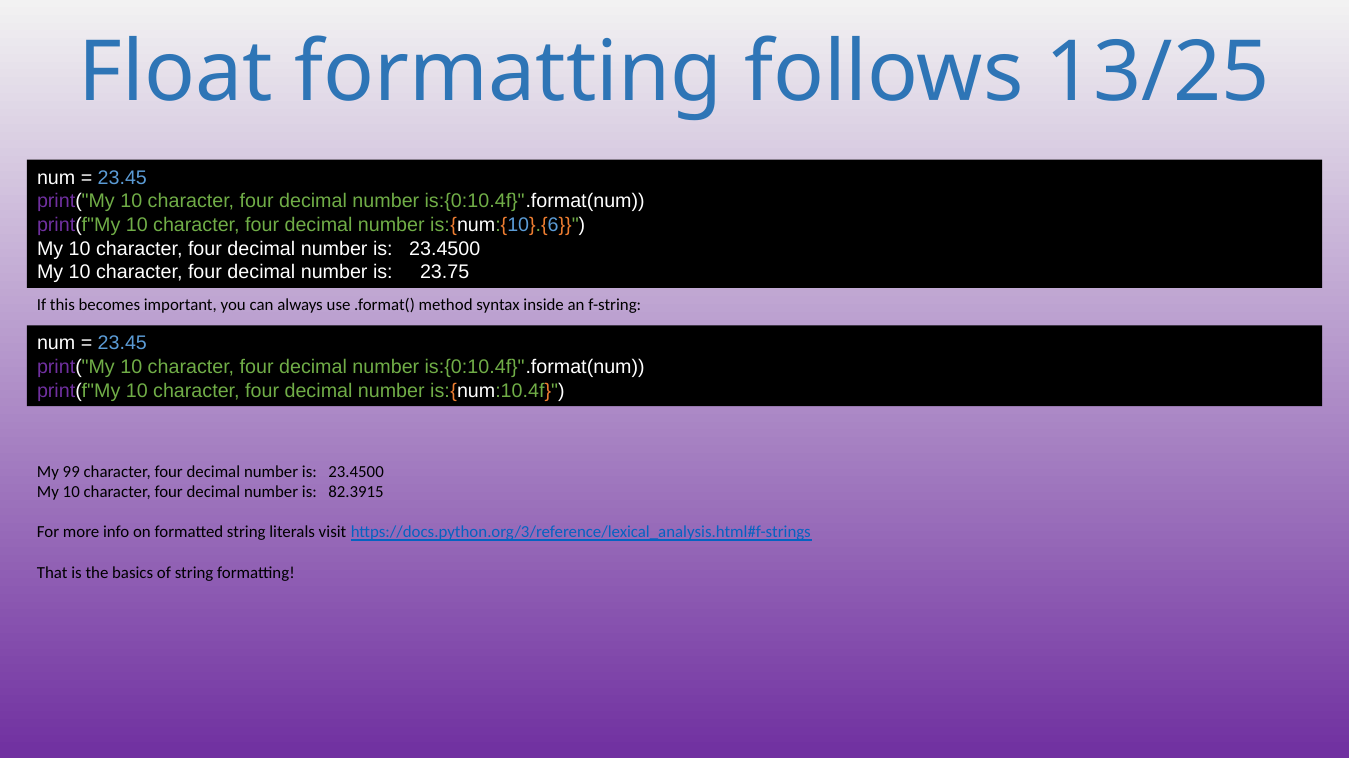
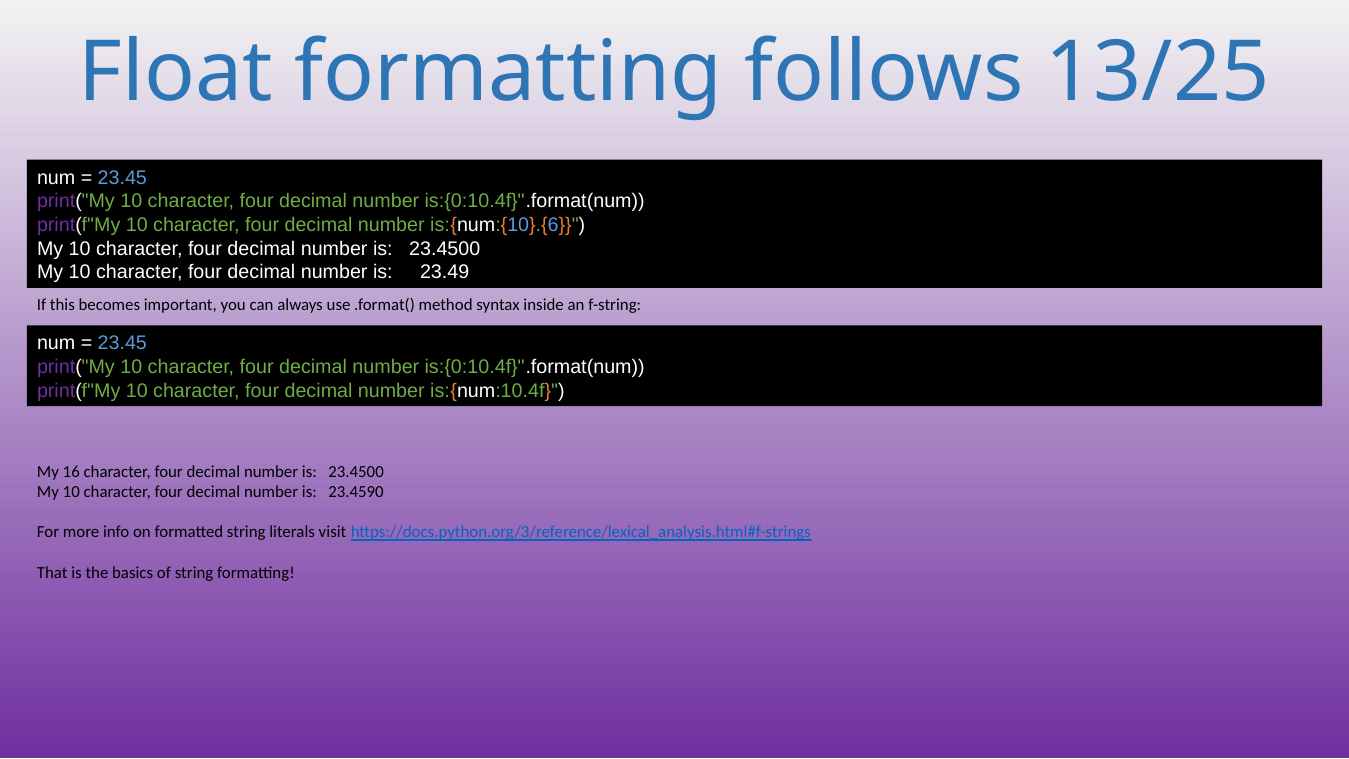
23.75: 23.75 -> 23.49 (445, 272)
99: 99 -> 16 (71, 472)
82.3915: 82.3915 -> 23.4590 (356, 492)
